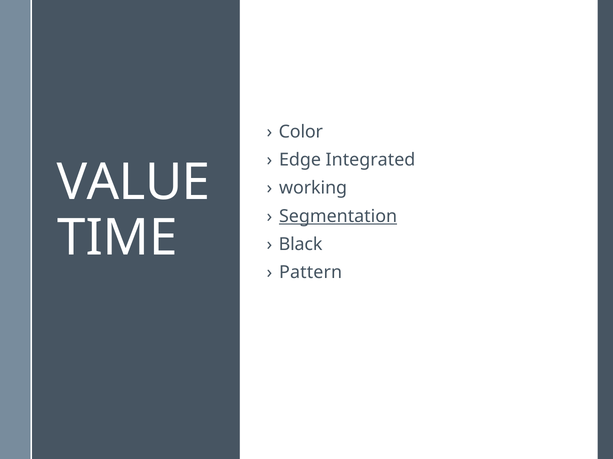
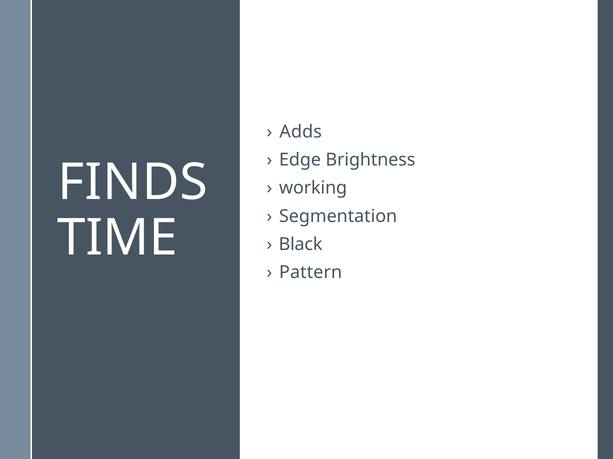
Color: Color -> Adds (301, 132)
Integrated: Integrated -> Brightness (371, 160)
VALUE: VALUE -> FINDS (133, 183)
Segmentation underline: present -> none (338, 217)
